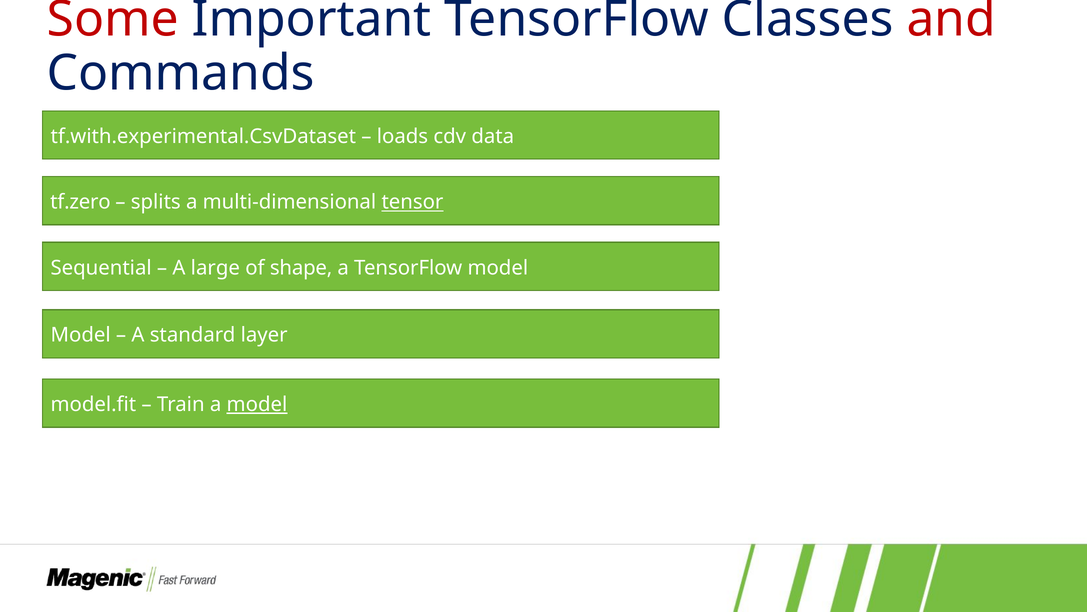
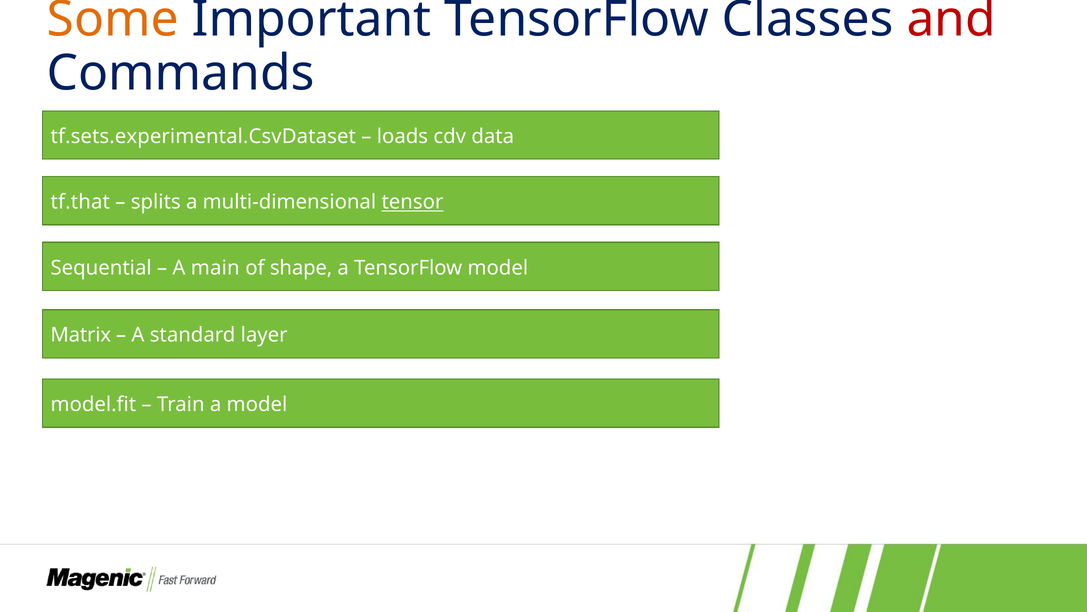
Some colour: red -> orange (113, 19)
tf.with.experimental.CsvDataset: tf.with.experimental.CsvDataset -> tf.sets.experimental.CsvDataset (203, 136)
tf.zero: tf.zero -> tf.that (80, 202)
large: large -> main (215, 268)
Model: Model -> Matrix (81, 335)
model underline: present -> none (257, 404)
